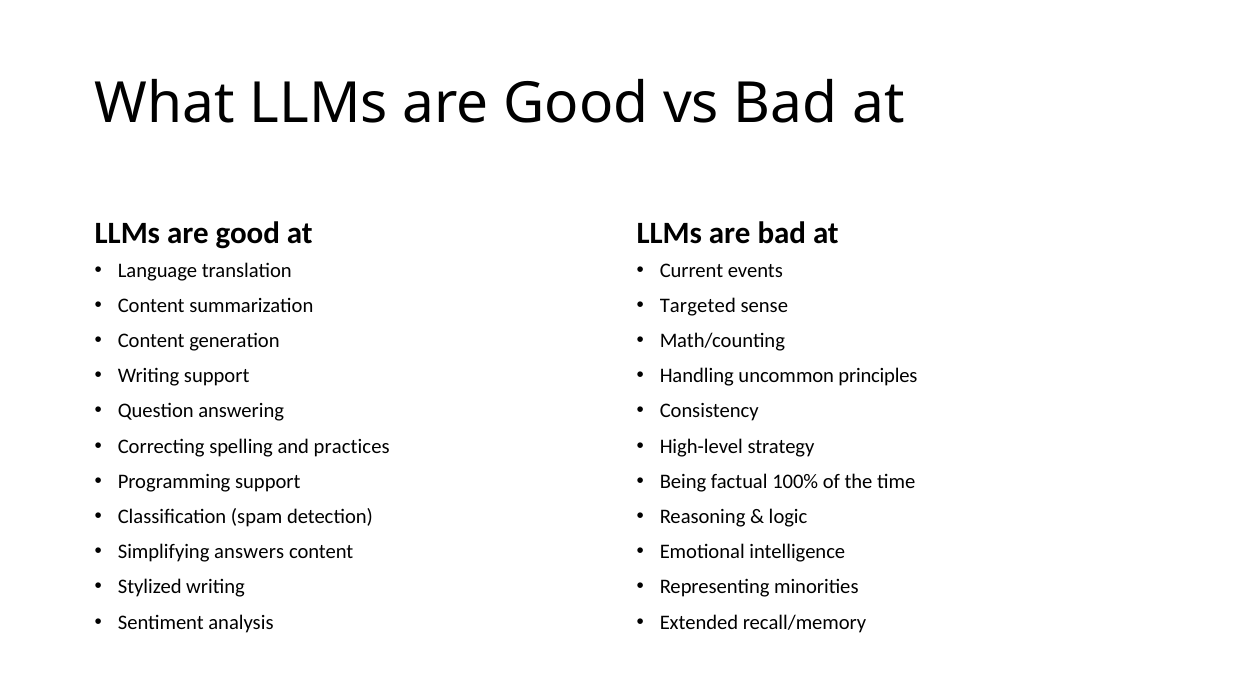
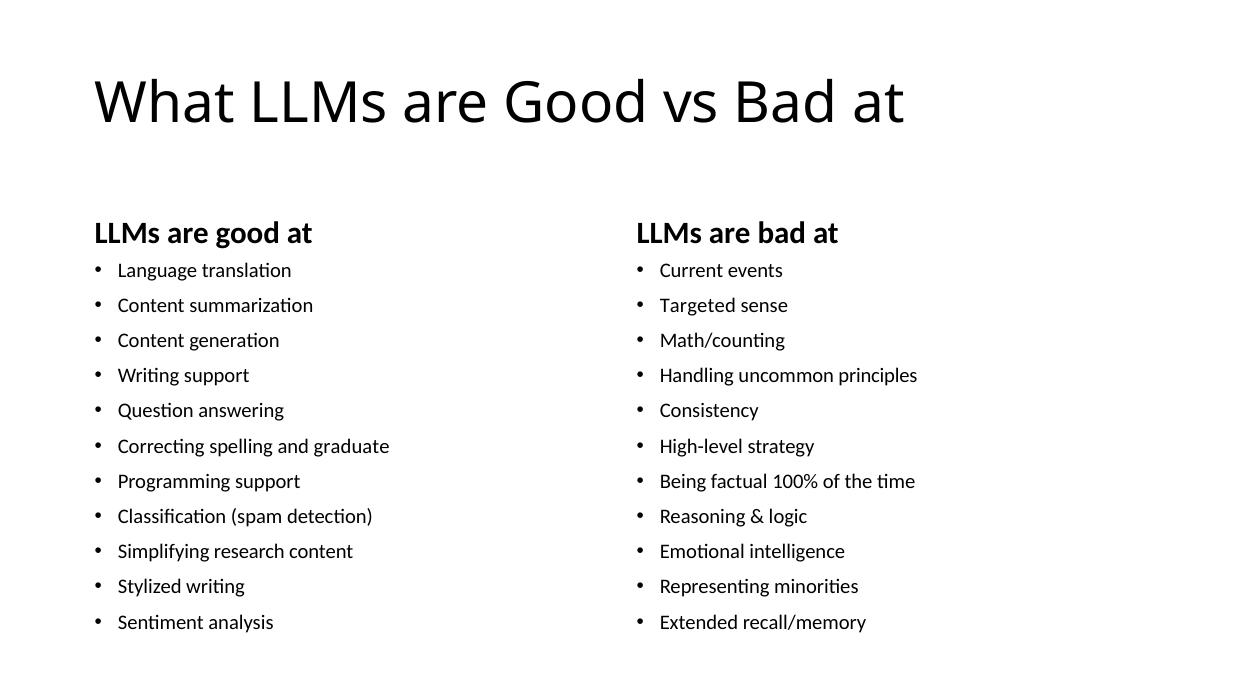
practices: practices -> graduate (352, 446)
answers: answers -> research (249, 552)
